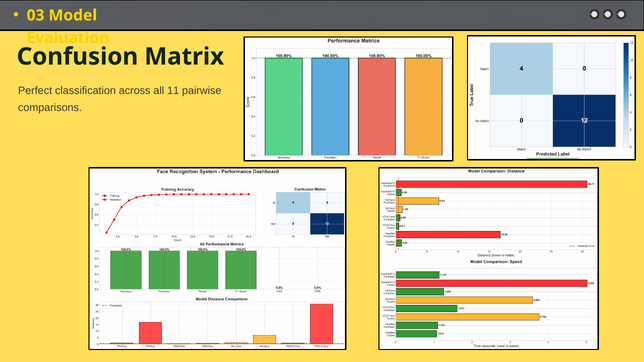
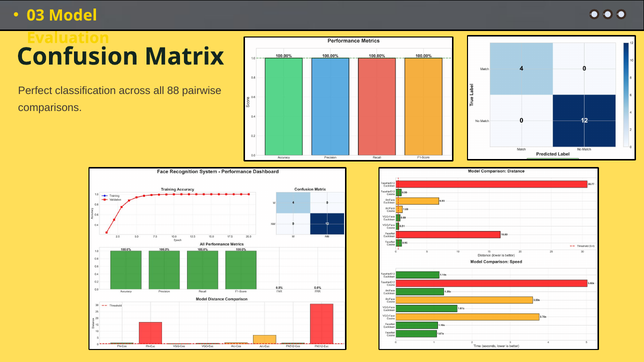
11: 11 -> 88 (173, 91)
